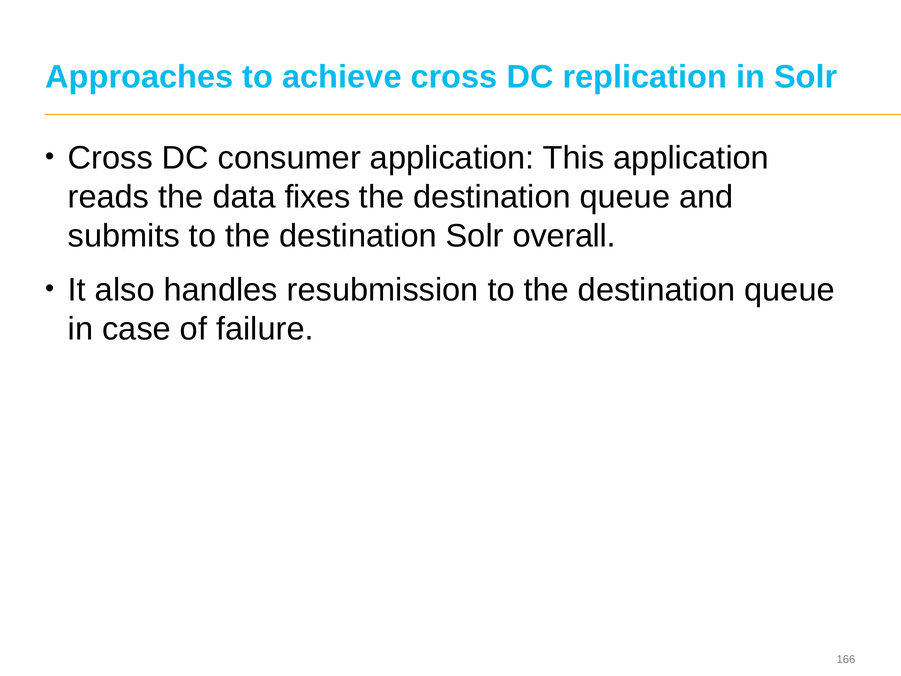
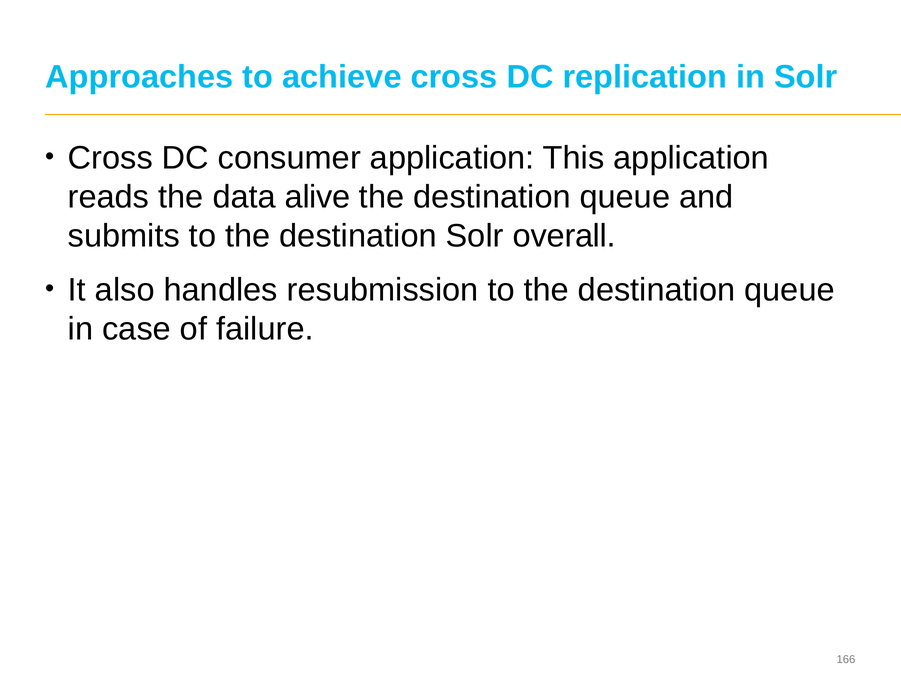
fixes: fixes -> alive (318, 197)
